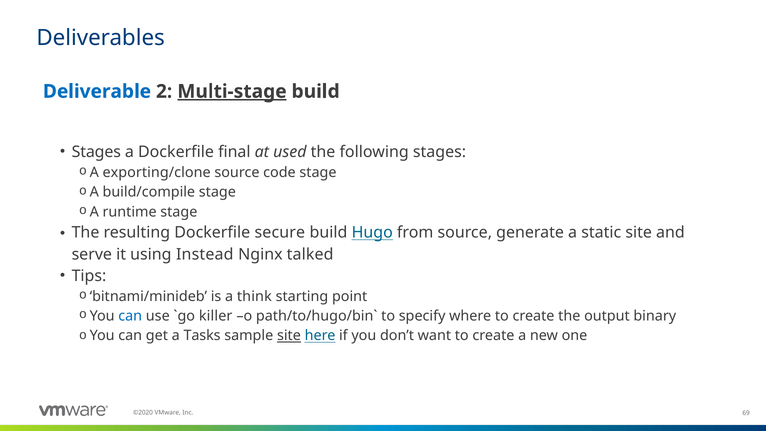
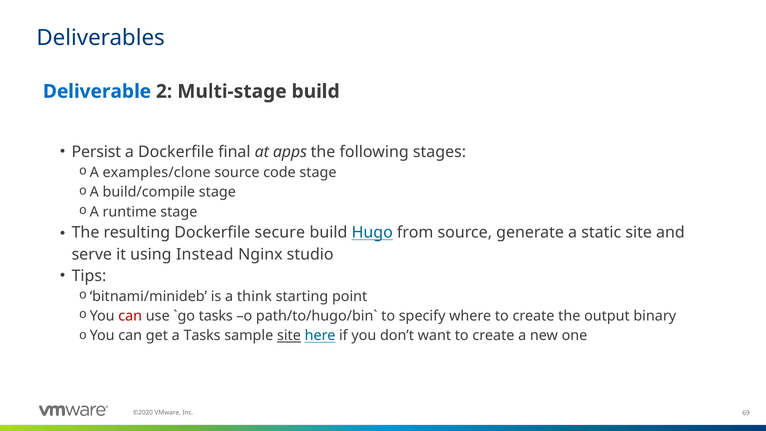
Multi-stage underline: present -> none (232, 91)
Stages: Stages -> Persist (96, 152)
used: used -> apps (290, 152)
exporting/clone: exporting/clone -> examples/clone (157, 173)
talked: talked -> studio (310, 254)
can colour: blue -> red (130, 316)
killer: killer -> tasks (216, 316)
